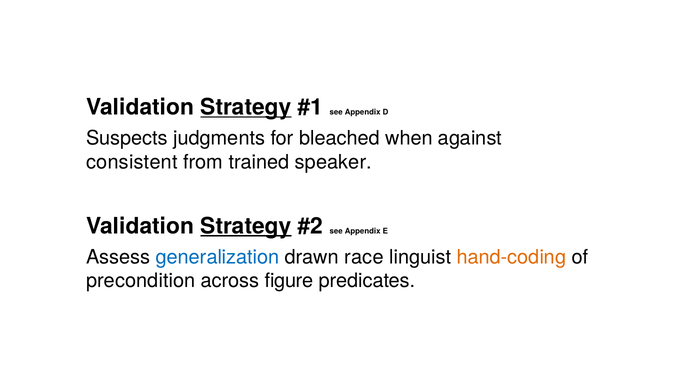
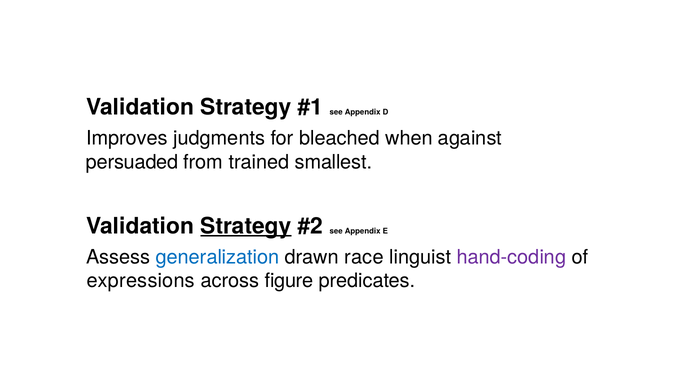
Strategy underline: present -> none (246, 107)
Suspects: Suspects -> Improves (127, 138)
consistent: consistent -> persuaded (132, 162)
speaker: speaker -> smallest (333, 162)
hand-coding colour: orange -> purple (511, 257)
precondition: precondition -> expressions (141, 281)
